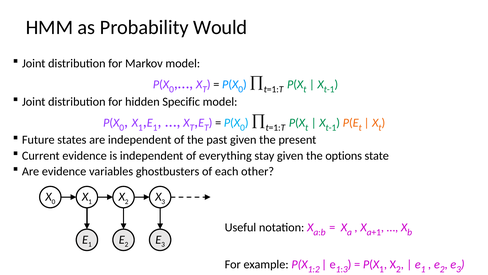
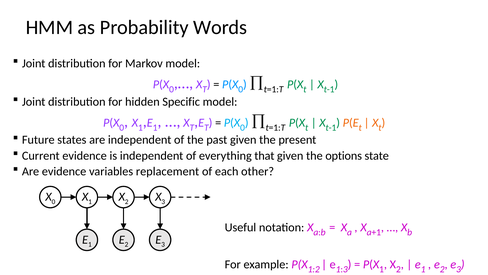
Would: Would -> Words (220, 27)
stay: stay -> that (264, 155)
ghostbusters: ghostbusters -> replacement (168, 171)
